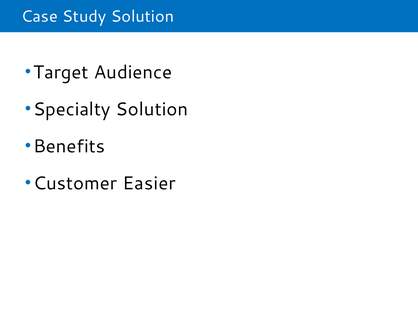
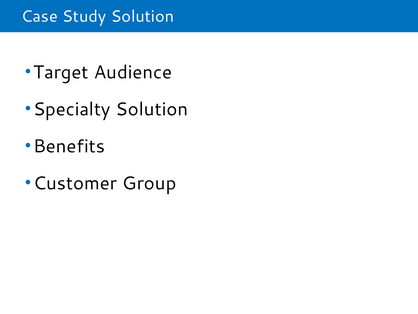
Easier: Easier -> Group (149, 183)
